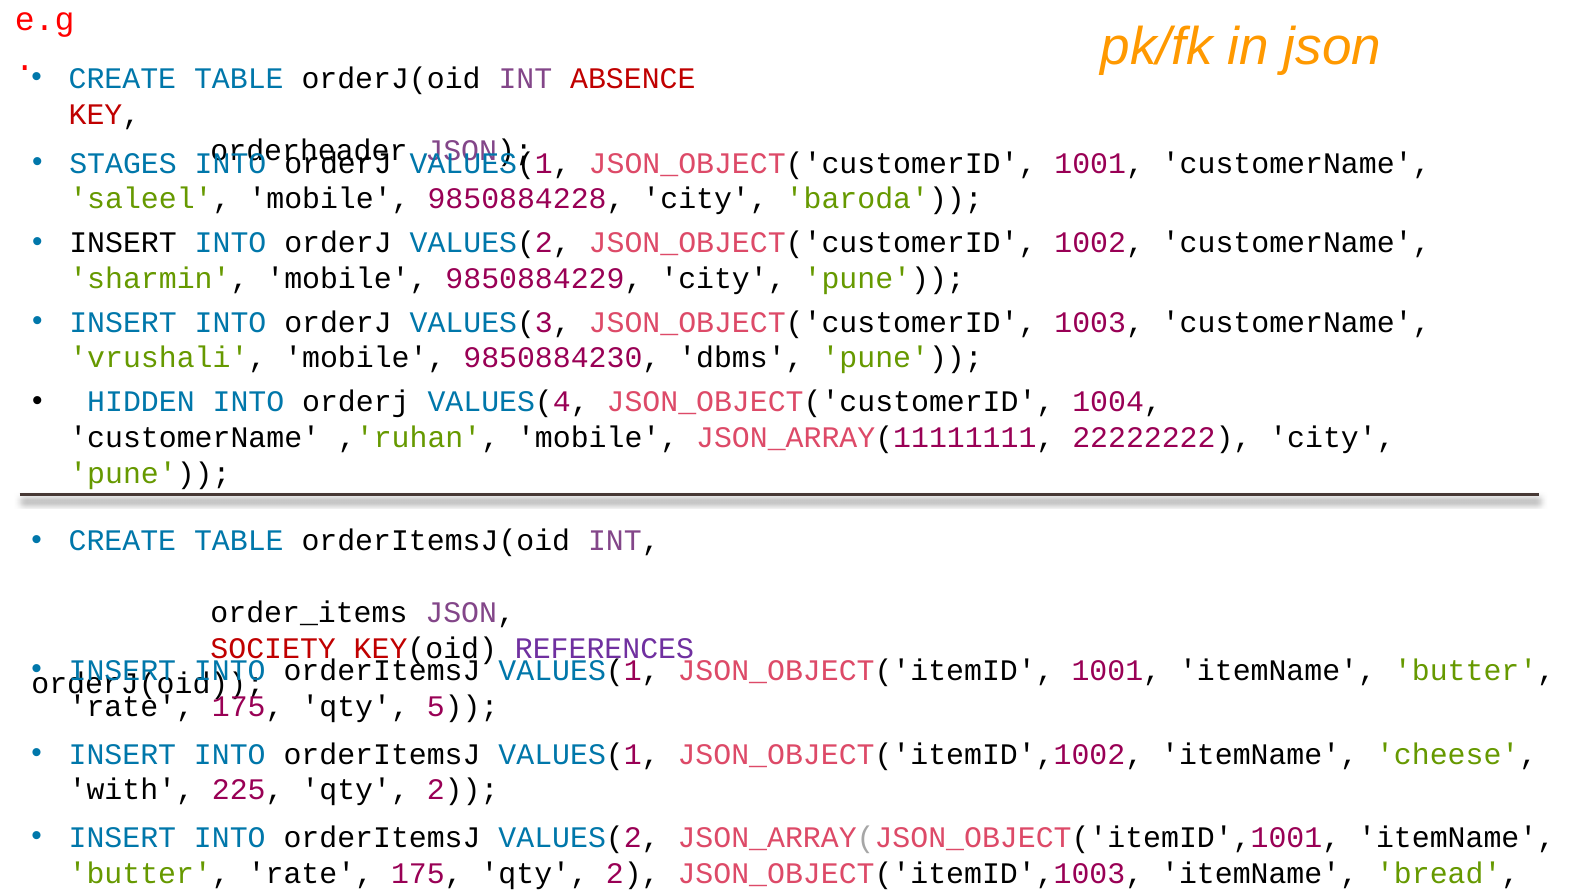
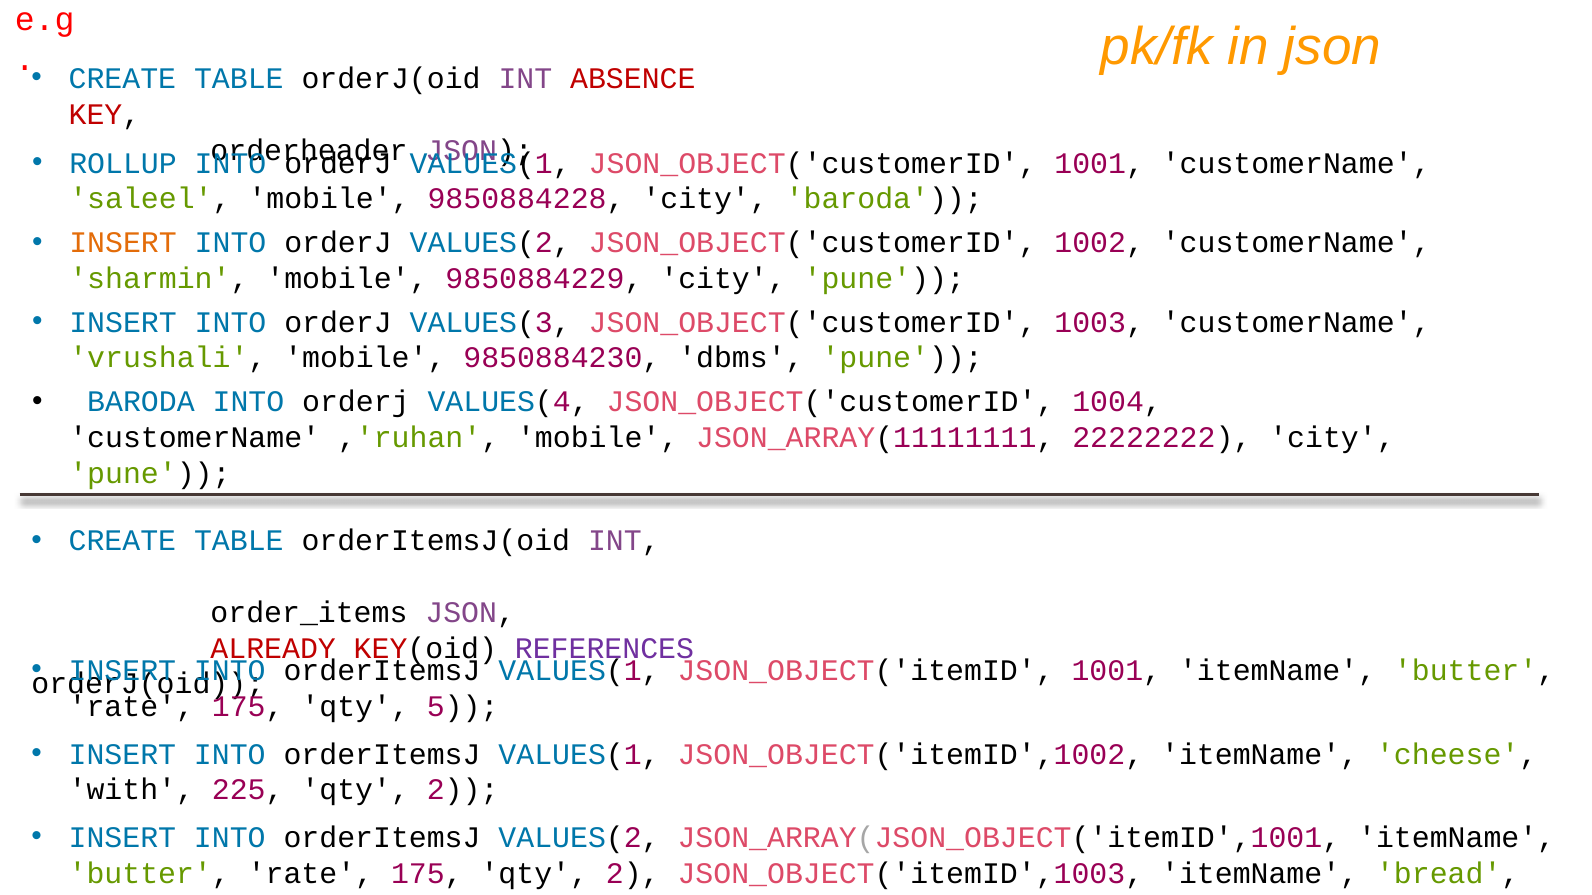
STAGES: STAGES -> ROLLUP (123, 163)
INSERT colour: black -> orange (123, 243)
HIDDEN: HIDDEN -> BARODA (141, 402)
SOCIETY: SOCIETY -> ALREADY (273, 649)
